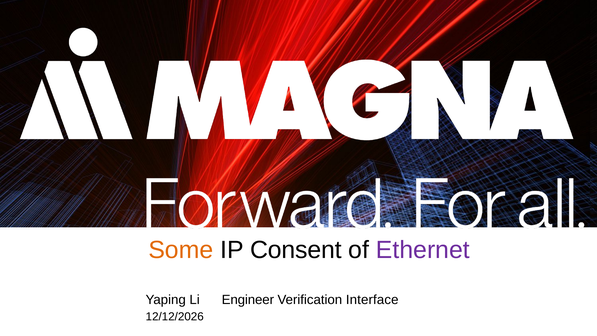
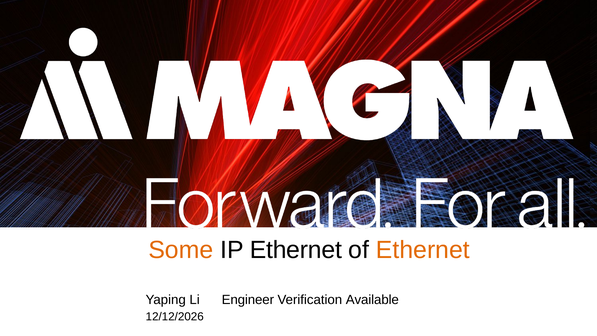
IP Consent: Consent -> Ethernet (296, 250)
Ethernet colour: purple -> orange (423, 250)
Interface: Interface -> Available (372, 300)
